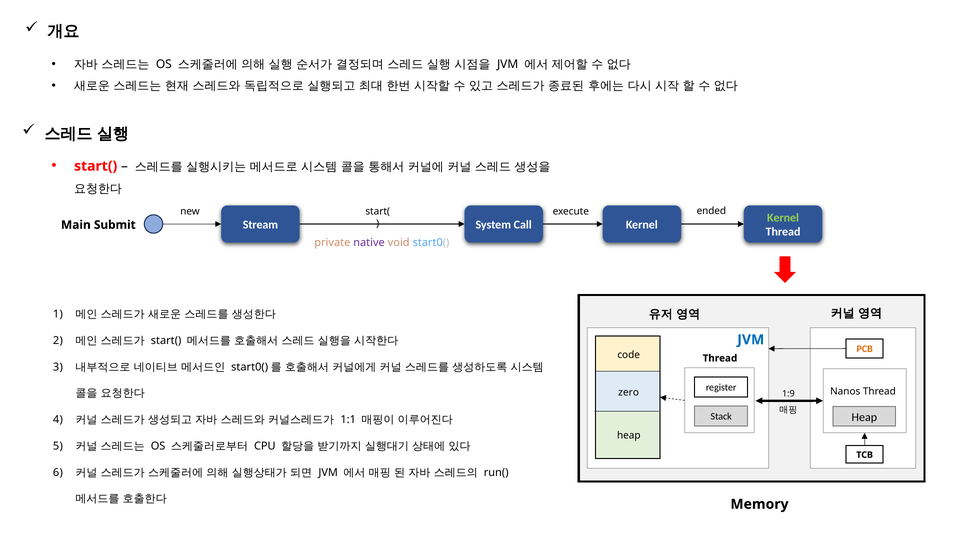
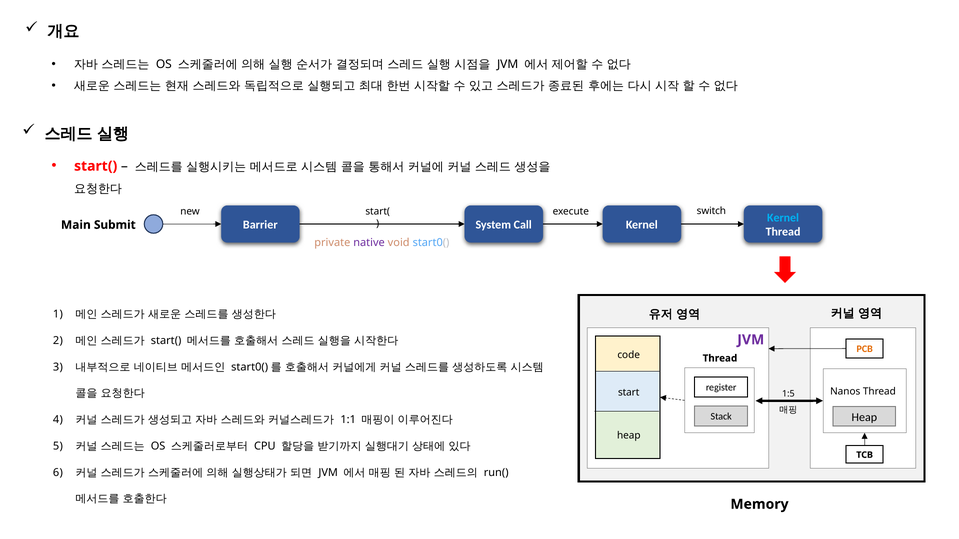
ended: ended -> switch (711, 211)
Kernel colour: light green -> light blue (783, 218)
Stream: Stream -> Barrier (260, 225)
JVM colour: blue -> purple (751, 340)
zero: zero -> start (629, 393)
1:9: 1:9 -> 1:5 (788, 394)
